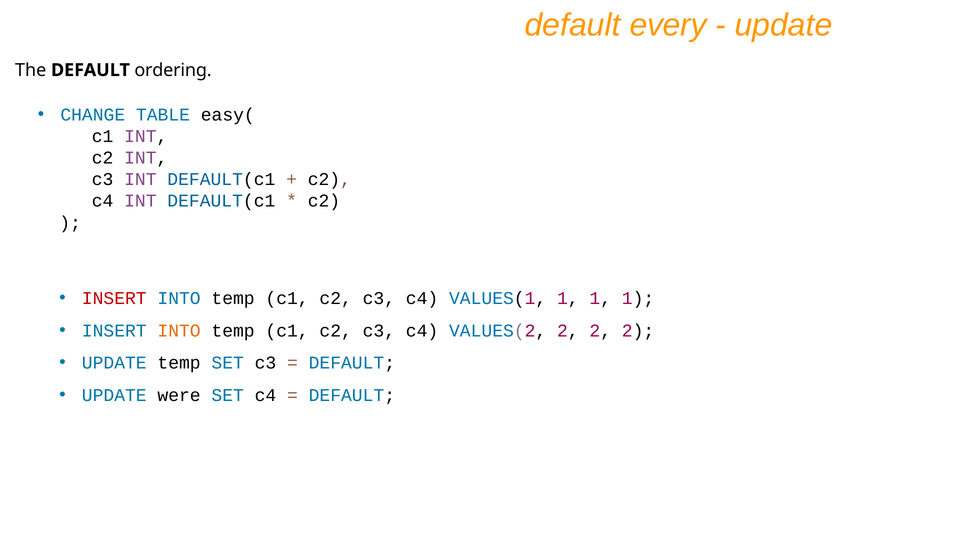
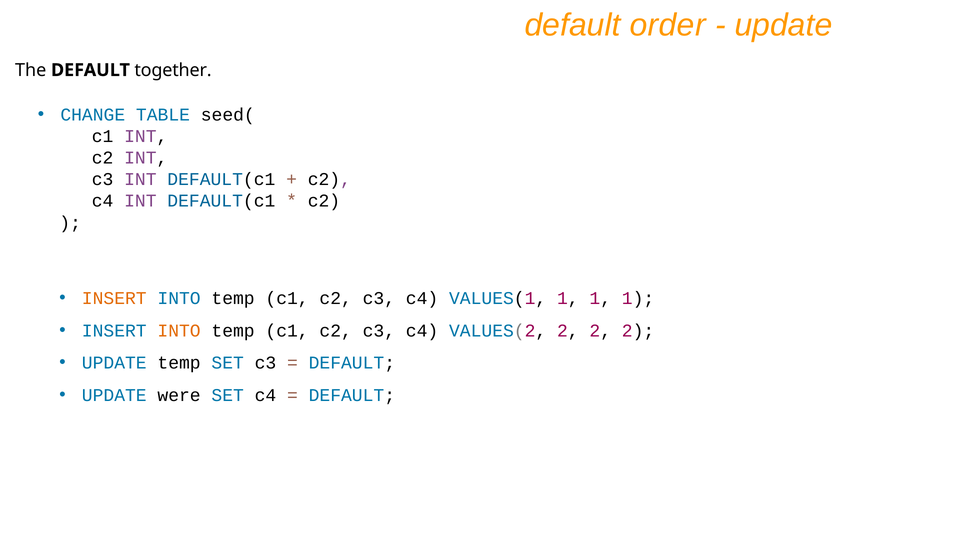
every: every -> order (668, 25)
ordering: ordering -> together (173, 70)
easy(: easy( -> seed( (228, 115)
INSERT colour: red -> orange (114, 298)
